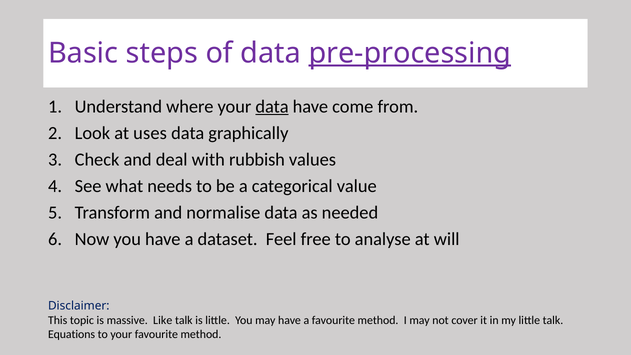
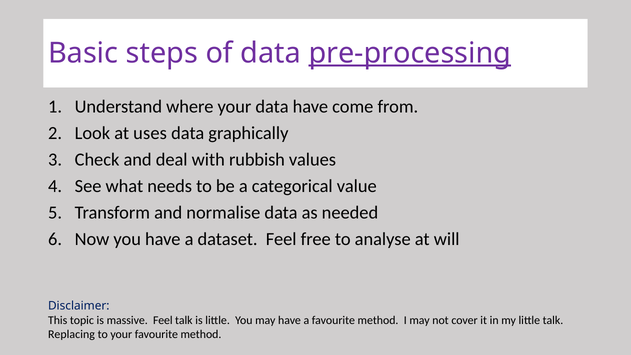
data underline: present -> none (272, 107)
massive Like: Like -> Feel (163, 320)
Equations: Equations -> Replacing (71, 334)
